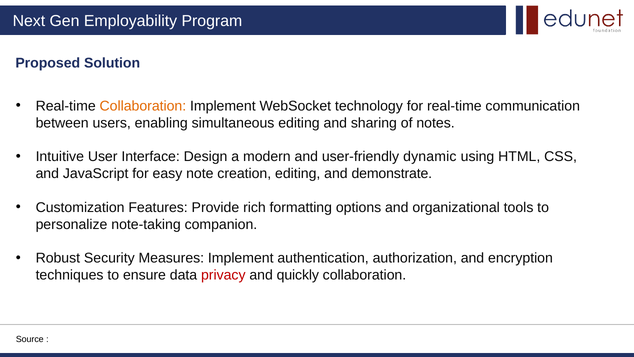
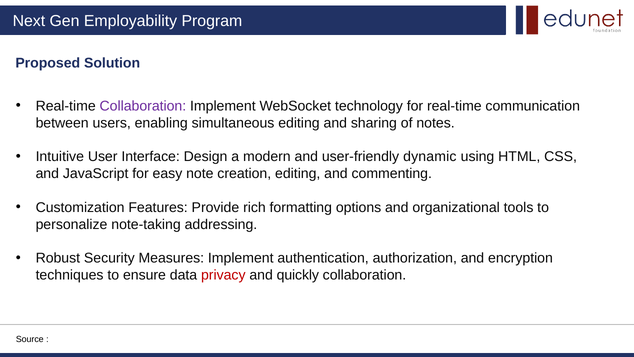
Collaboration colour: orange -> purple (143, 106)
demonstrate: demonstrate -> commenting (392, 173)
companion: companion -> addressing (221, 224)
